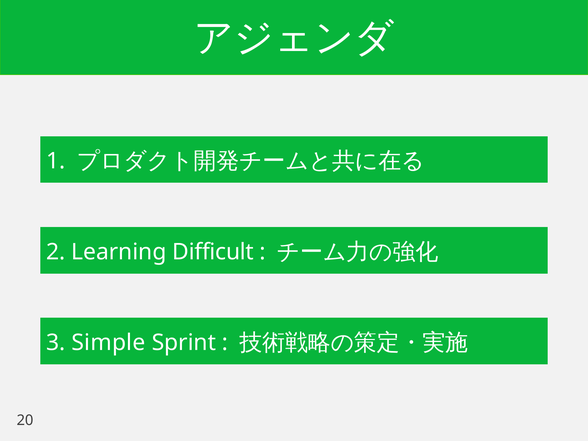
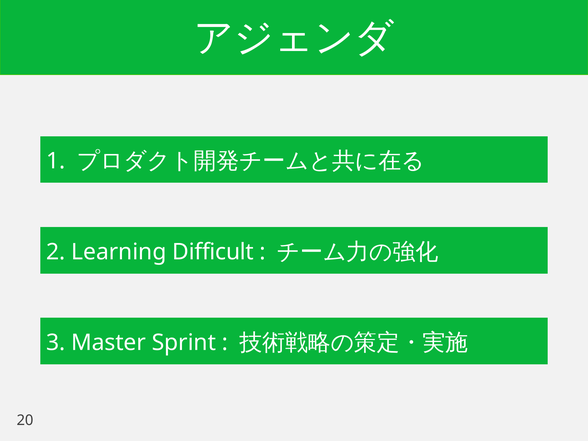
Simple: Simple -> Master (109, 343)
